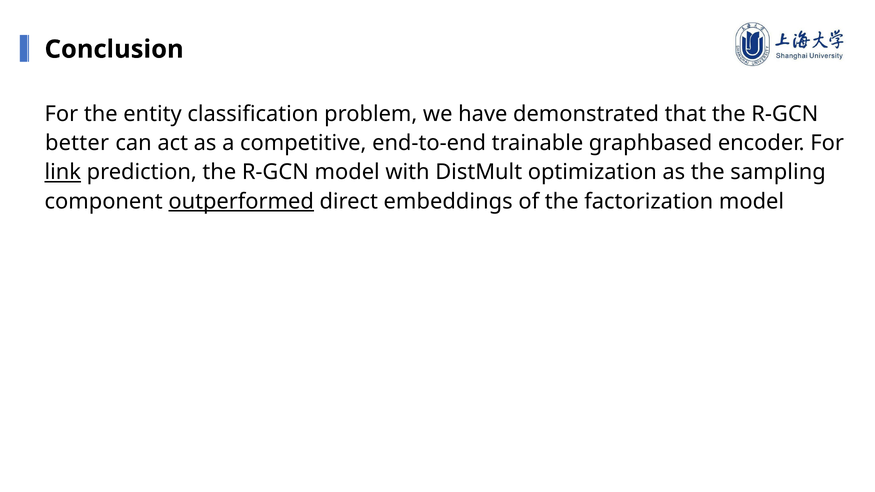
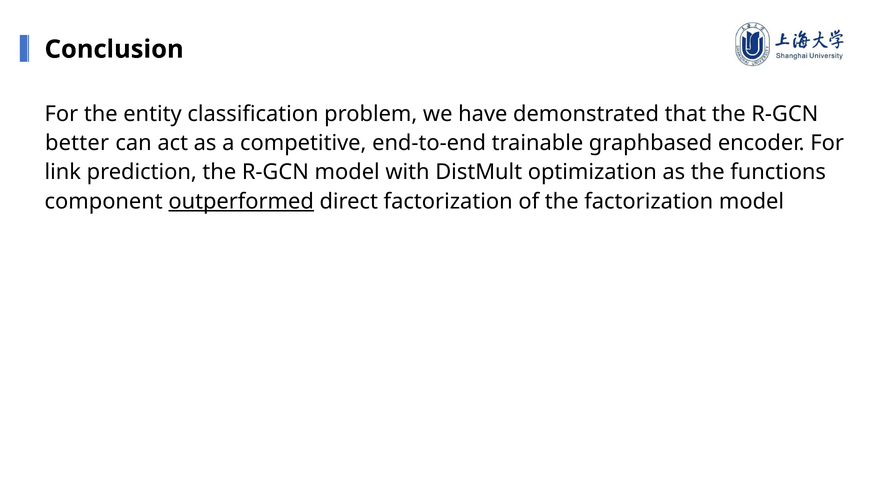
link underline: present -> none (63, 172)
sampling: sampling -> functions (778, 172)
direct embeddings: embeddings -> factorization (448, 201)
